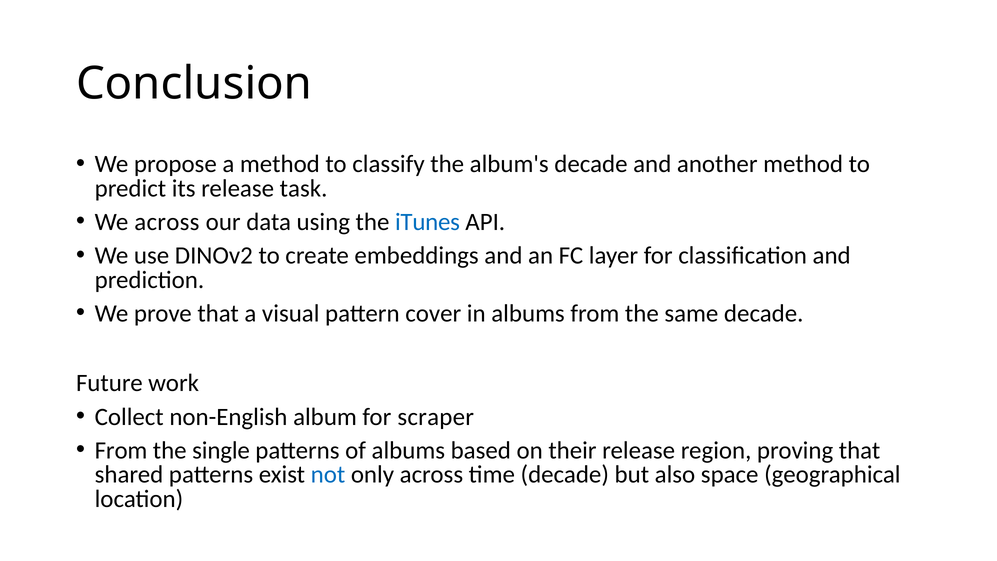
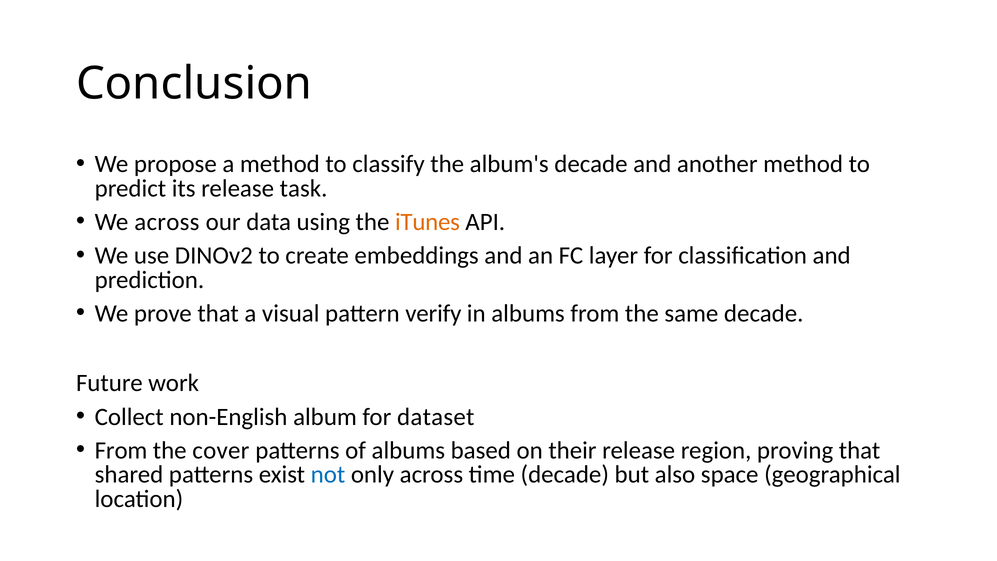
iTunes colour: blue -> orange (428, 222)
cover: cover -> verify (433, 313)
scraper: scraper -> dataset (436, 417)
single: single -> cover (221, 450)
